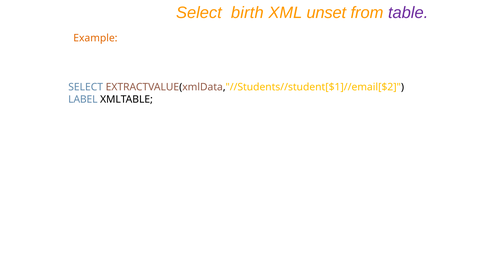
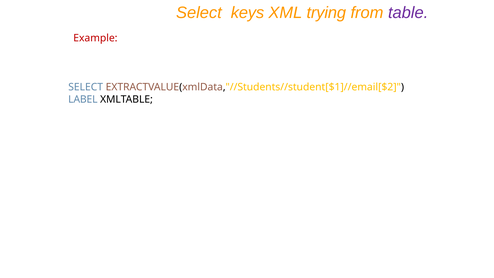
birth: birth -> keys (247, 13)
unset: unset -> trying (326, 13)
Example colour: orange -> red (95, 38)
